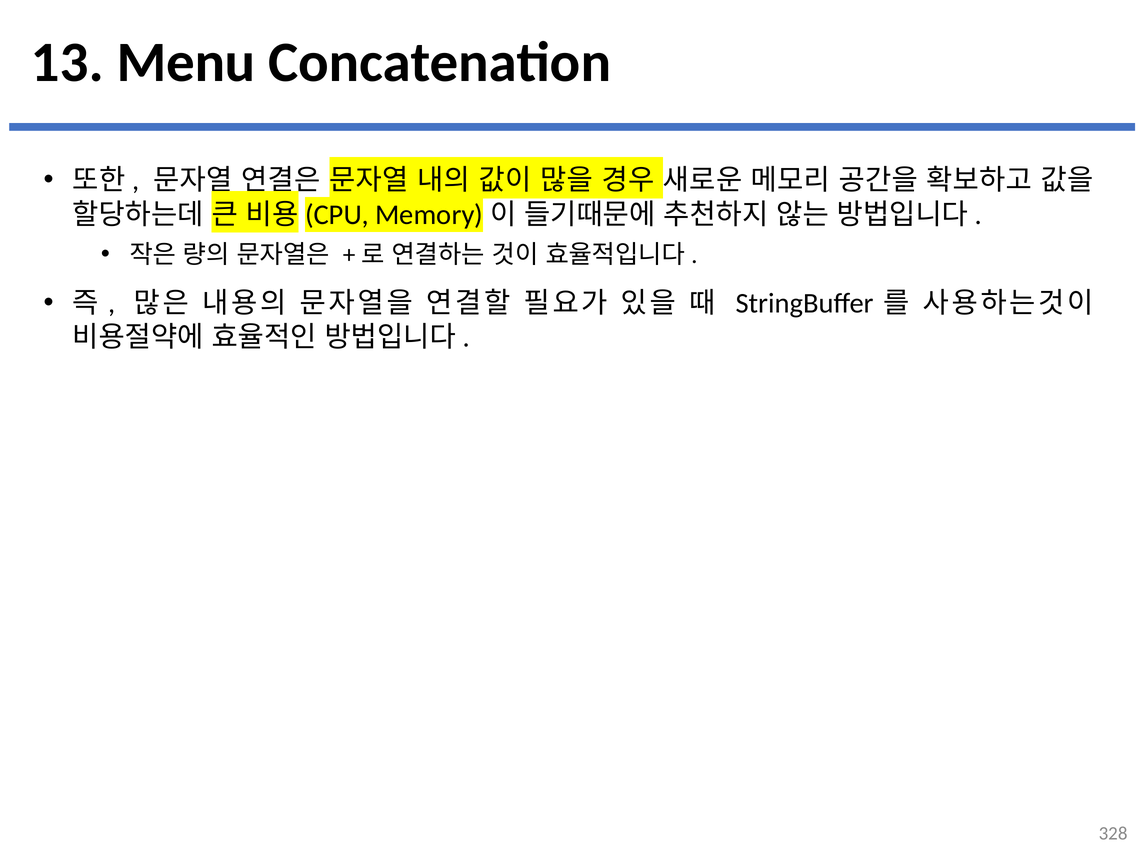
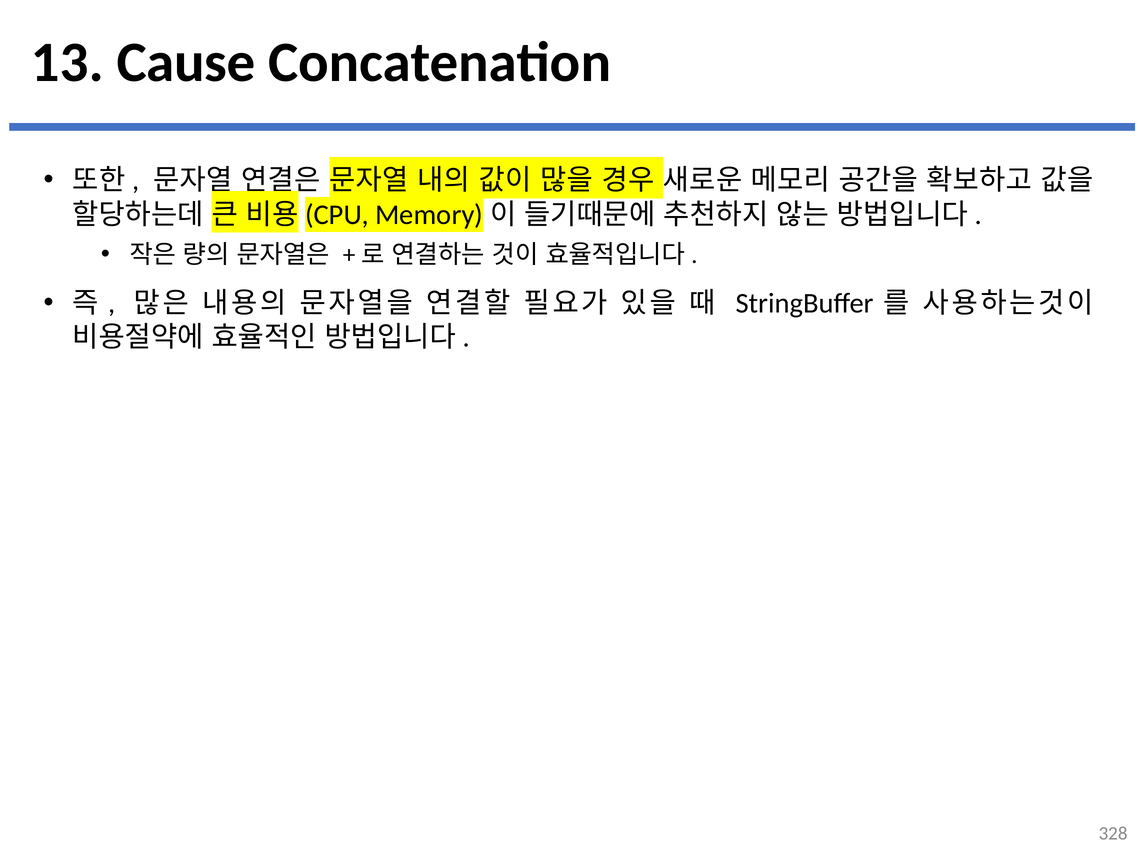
Menu: Menu -> Cause (186, 62)
